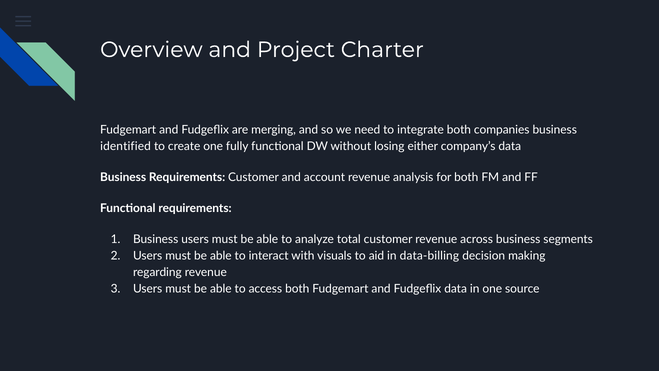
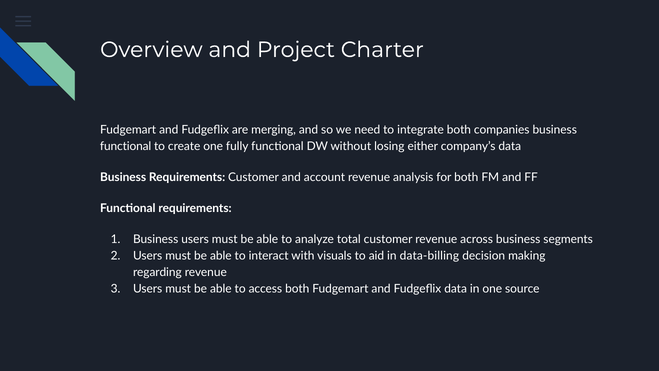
identified: identified -> functional (126, 146)
